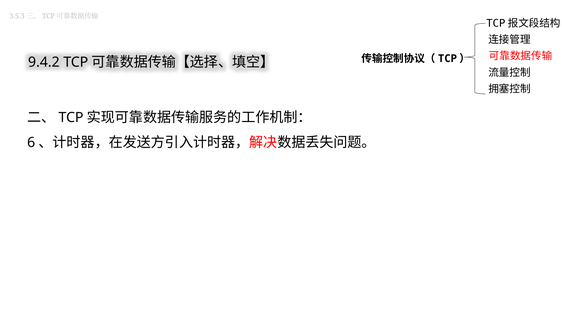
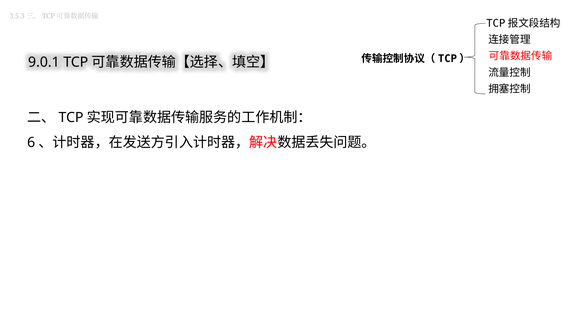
9.4.2: 9.4.2 -> 9.0.1 (44, 62)
